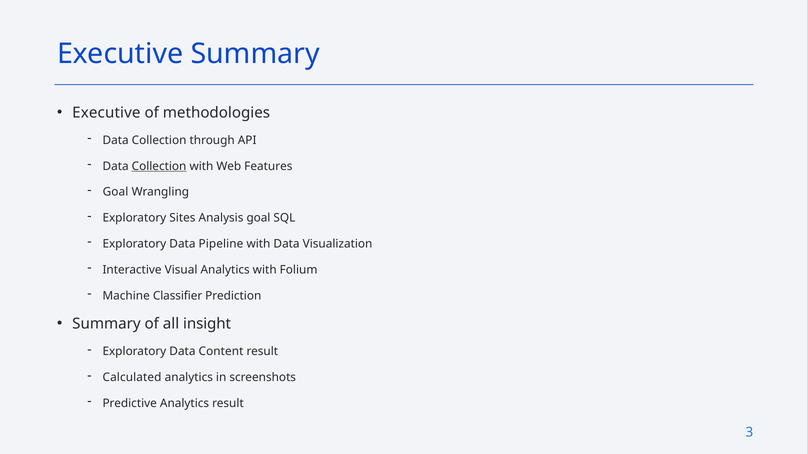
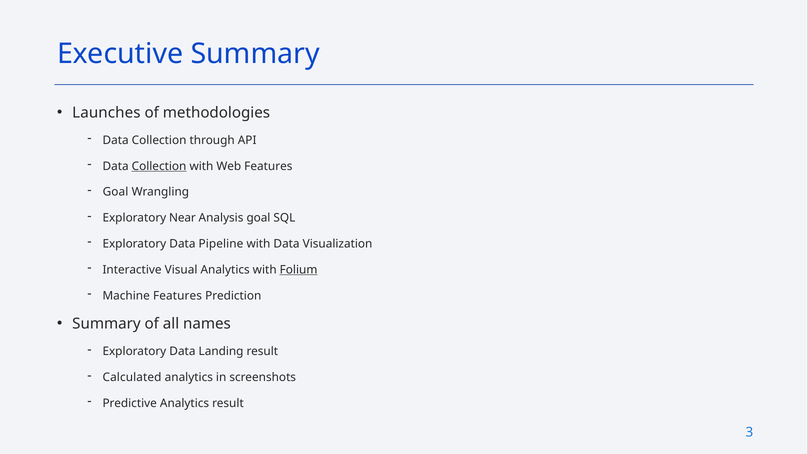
Executive: Executive -> Launches (106, 113)
Sites: Sites -> Near (182, 218)
Folium underline: none -> present (299, 270)
Machine Classifier: Classifier -> Features (177, 296)
insight: insight -> names (207, 324)
Content: Content -> Landing (221, 352)
